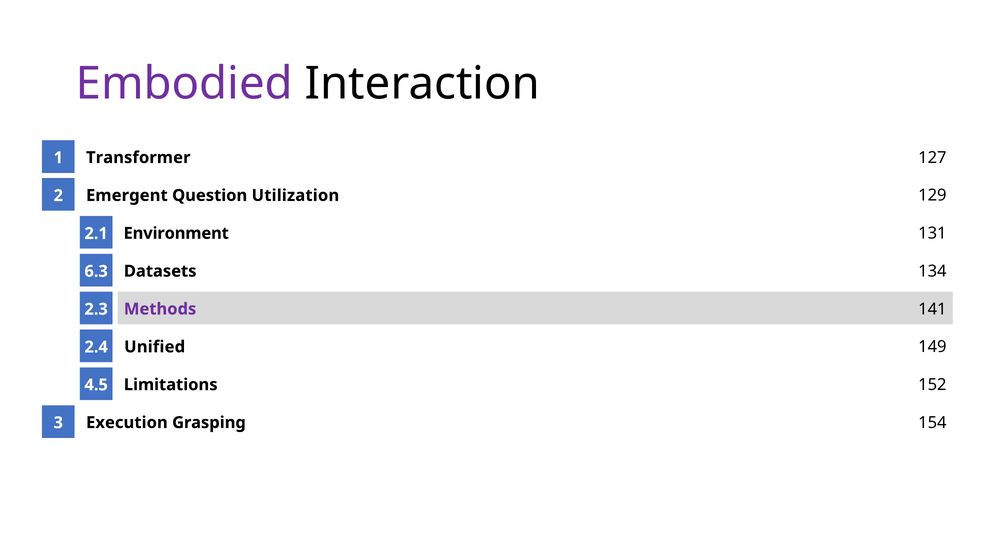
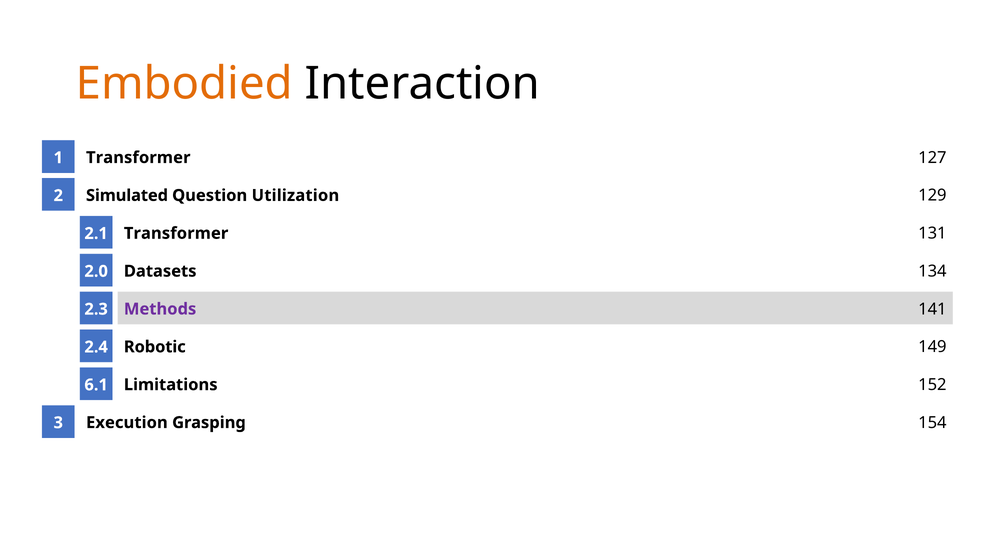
Embodied colour: purple -> orange (184, 84)
Emergent: Emergent -> Simulated (127, 195)
Environment: Environment -> Transformer (176, 233)
6.3: 6.3 -> 2.0 (96, 271)
Unified: Unified -> Robotic (155, 347)
4.5: 4.5 -> 6.1 (96, 385)
